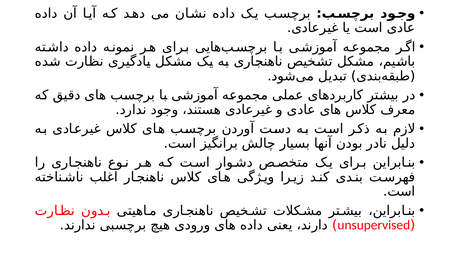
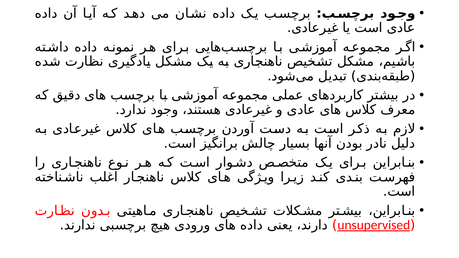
unsupervised underline: none -> present (374, 225)
